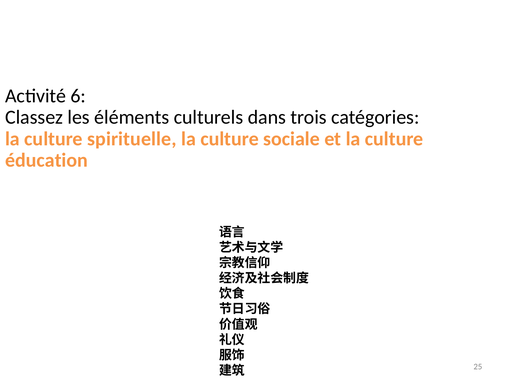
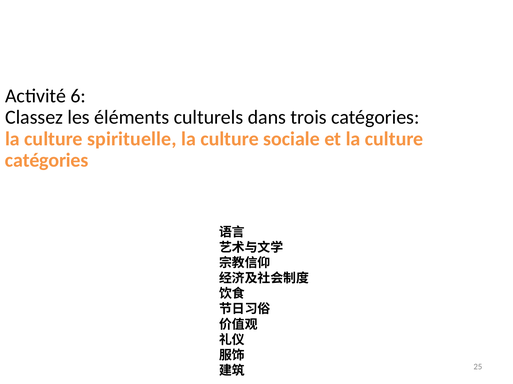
éducation: éducation -> catégories (47, 161)
